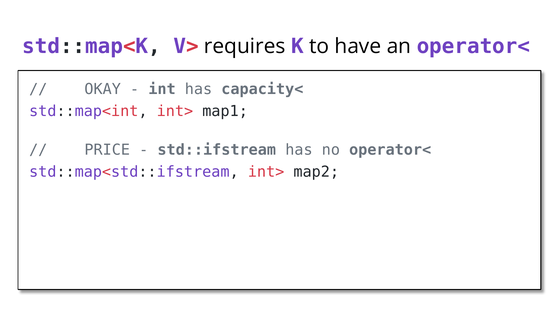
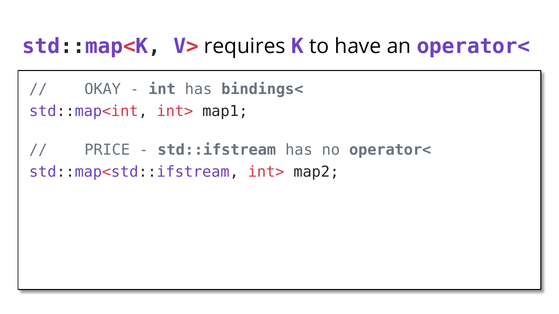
capacity<: capacity< -> bindings< (262, 89)
